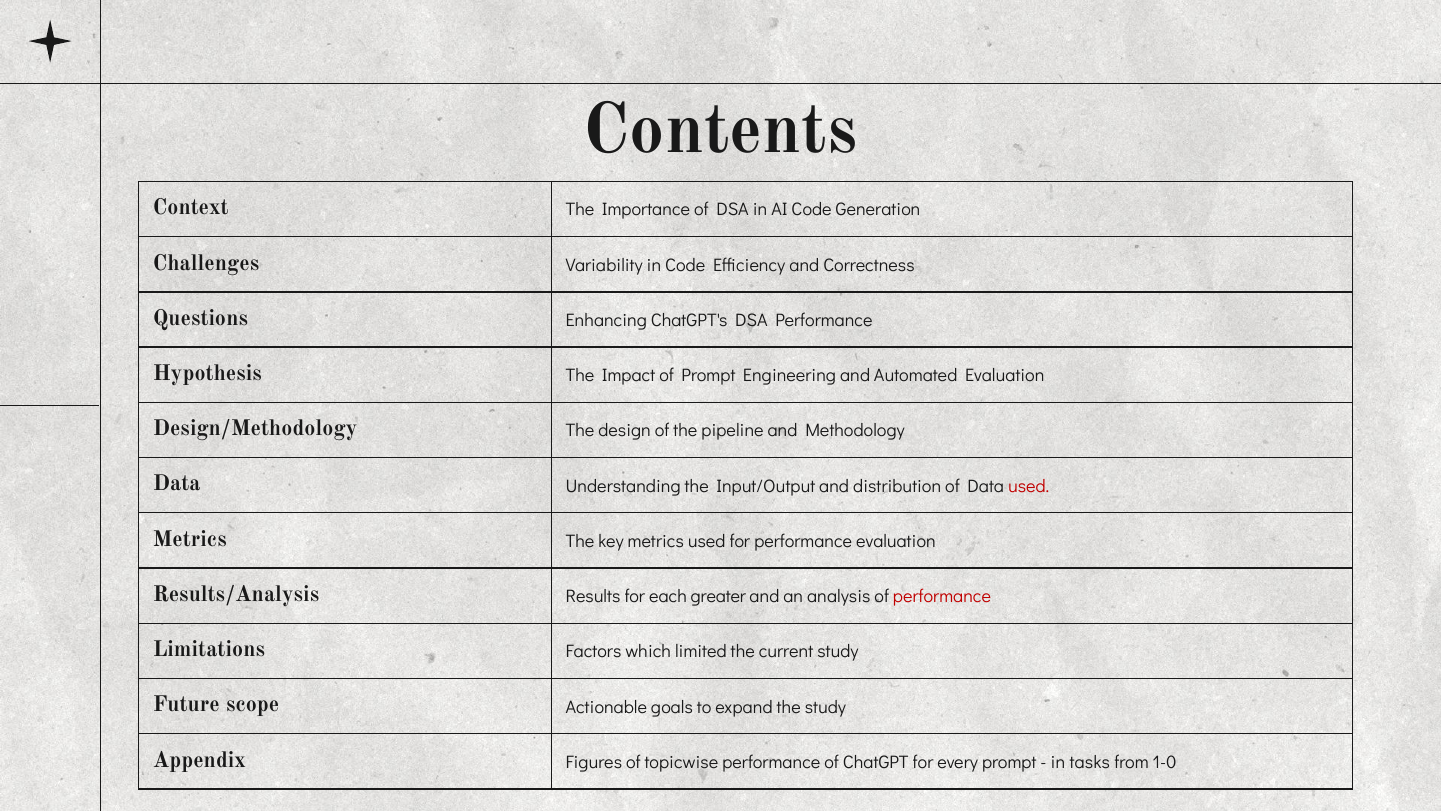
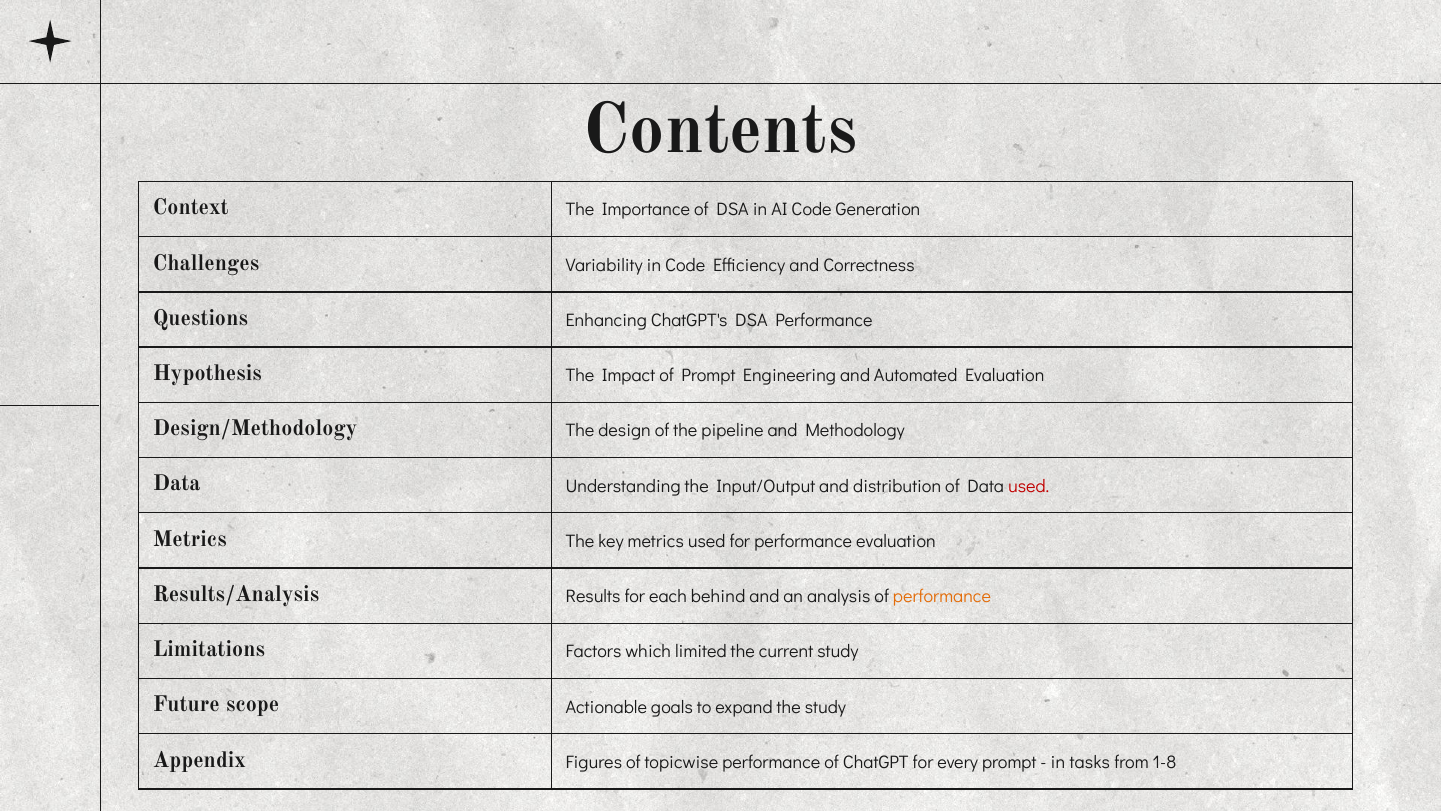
greater: greater -> behind (718, 596)
performance colour: red -> orange (942, 596)
1-0: 1-0 -> 1-8 (1165, 762)
